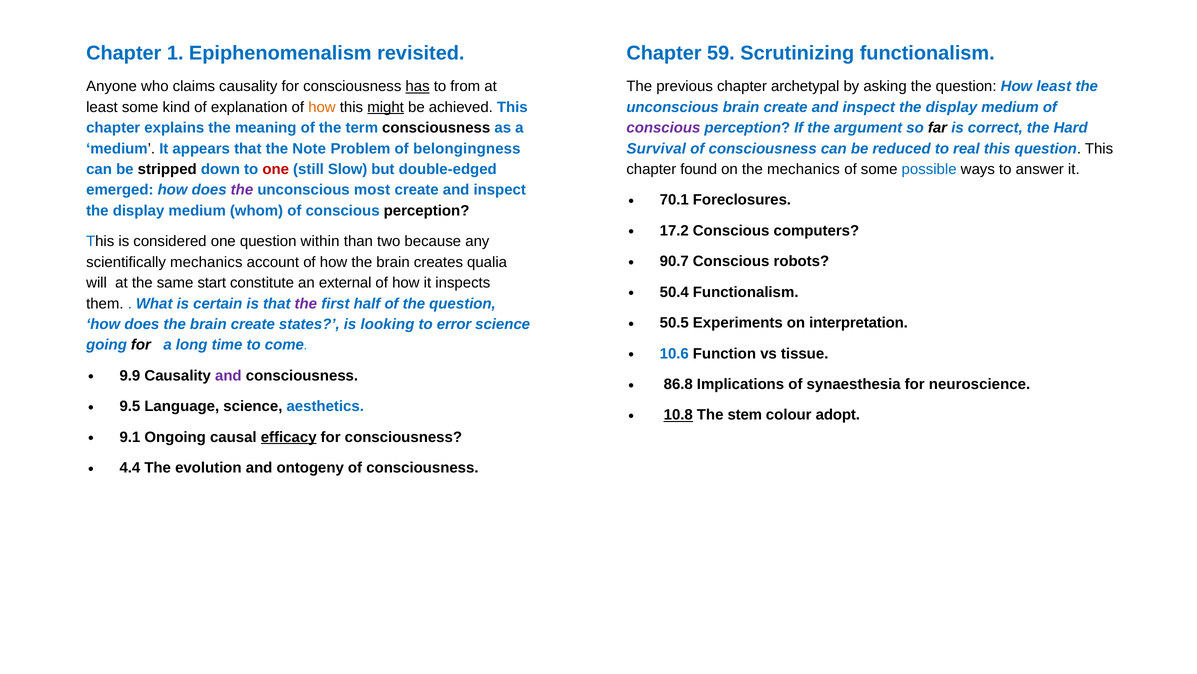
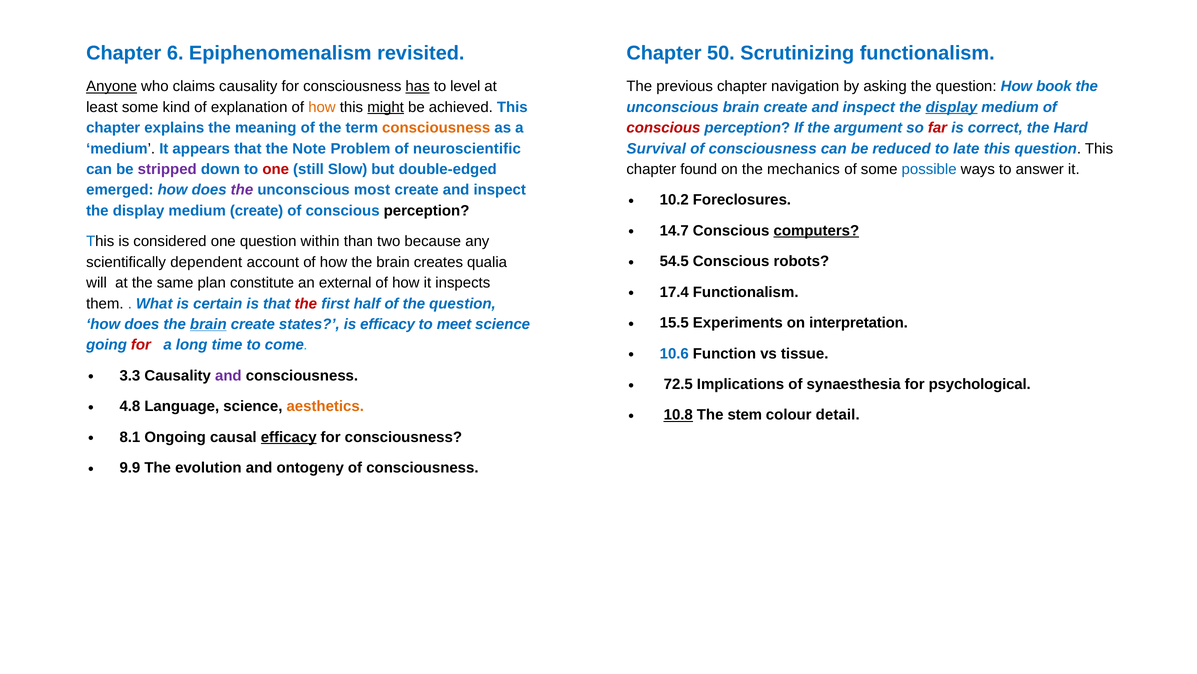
1: 1 -> 6 (175, 53)
59: 59 -> 50 (721, 53)
Anyone underline: none -> present (112, 86)
from: from -> level (465, 86)
archetypal: archetypal -> navigation (805, 86)
How least: least -> book (1054, 86)
display underline: none -> present (951, 107)
consciousness colour: black -> orange (436, 128)
conscious colour: purple -> red (663, 128)
far colour: black -> red (937, 128)
belongingness: belongingness -> neuroscientific (467, 148)
real: real -> late (966, 148)
stripped colour: black -> purple (167, 169)
70.1: 70.1 -> 10.2 (674, 200)
medium whom: whom -> create (257, 211)
17.2: 17.2 -> 14.7 (674, 230)
computers underline: none -> present (816, 230)
scientifically mechanics: mechanics -> dependent (206, 262)
90.7: 90.7 -> 54.5 (674, 261)
start: start -> plan (212, 283)
50.4: 50.4 -> 17.4 (674, 292)
the colour: purple -> red (306, 303)
50.5: 50.5 -> 15.5 (674, 323)
brain underline: none -> present (208, 324)
is looking: looking -> efficacy (388, 324)
error: error -> meet (454, 324)
for colour: black -> red (141, 345)
9.9: 9.9 -> 3.3 (130, 375)
86.8: 86.8 -> 72.5 (678, 384)
neuroscience: neuroscience -> psychological (980, 384)
9.5: 9.5 -> 4.8 (130, 406)
aesthetics colour: blue -> orange (325, 406)
adopt: adopt -> detail (838, 415)
9.1: 9.1 -> 8.1 (130, 437)
4.4: 4.4 -> 9.9 (130, 467)
